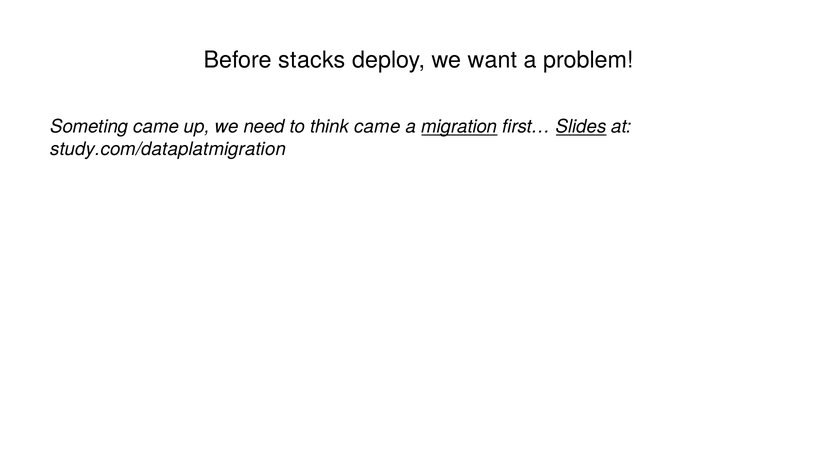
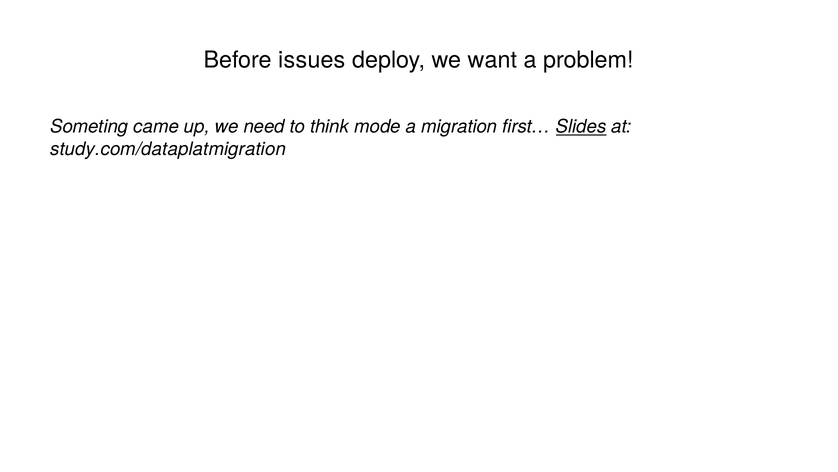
stacks: stacks -> issues (312, 60)
think came: came -> mode (377, 127)
migration underline: present -> none (459, 127)
